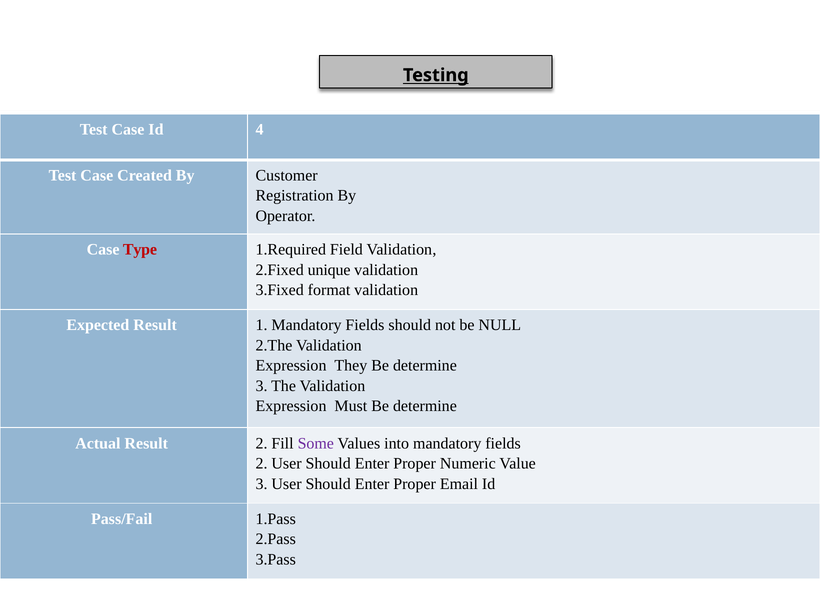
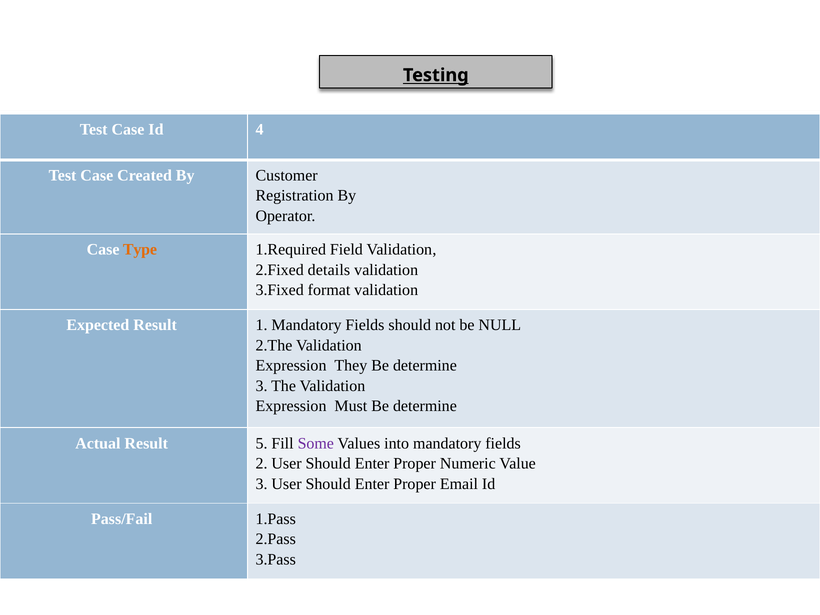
Type colour: red -> orange (140, 250)
unique: unique -> details (329, 270)
Result 2: 2 -> 5 (262, 443)
